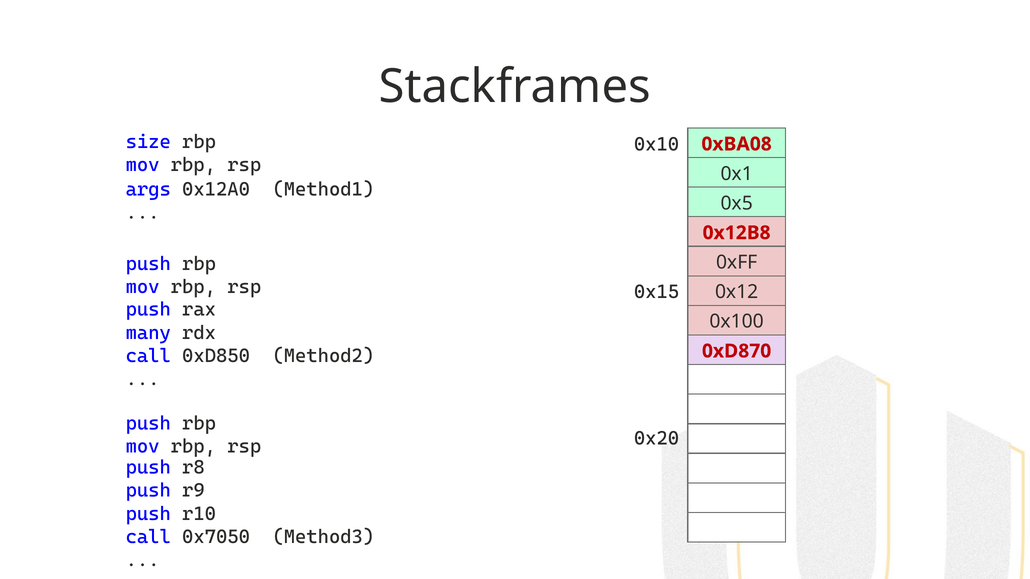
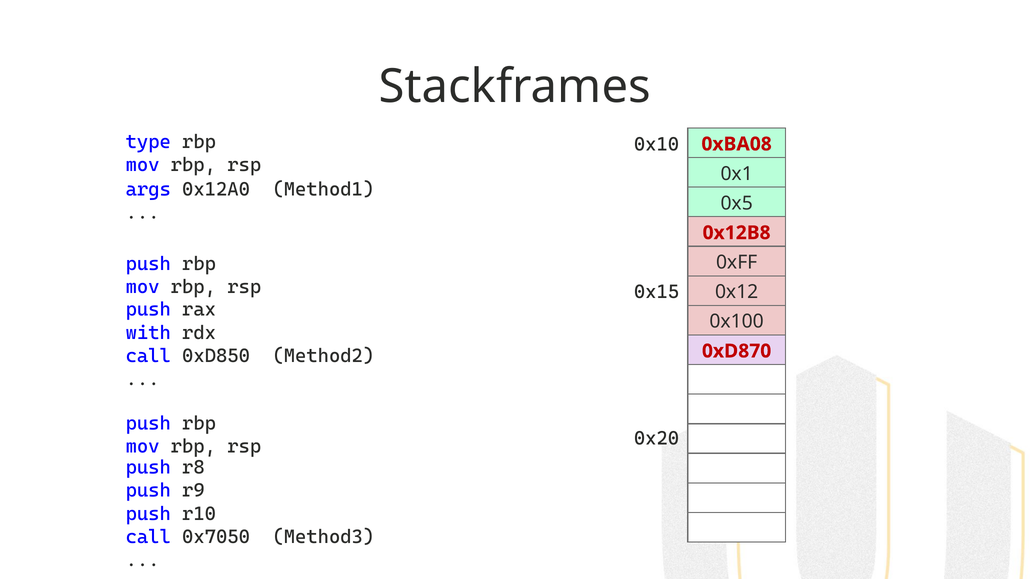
size: size -> type (148, 142)
many: many -> with (148, 333)
